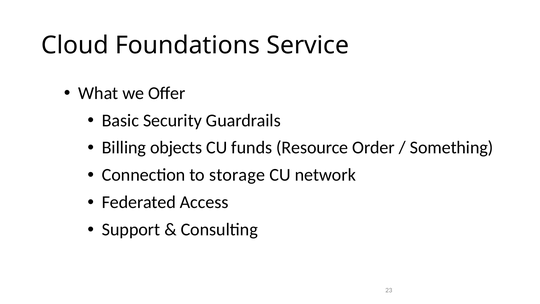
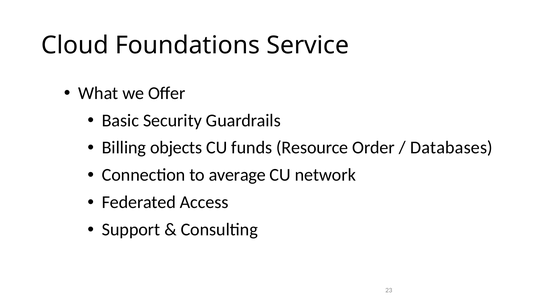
Something: Something -> Databases (451, 148)
storage: storage -> average (237, 175)
